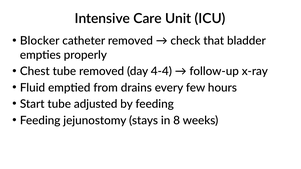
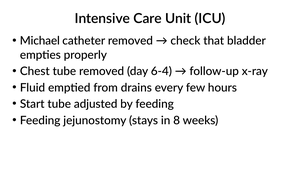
Blocker: Blocker -> Michael (40, 41)
4-4: 4-4 -> 6-4 (161, 71)
